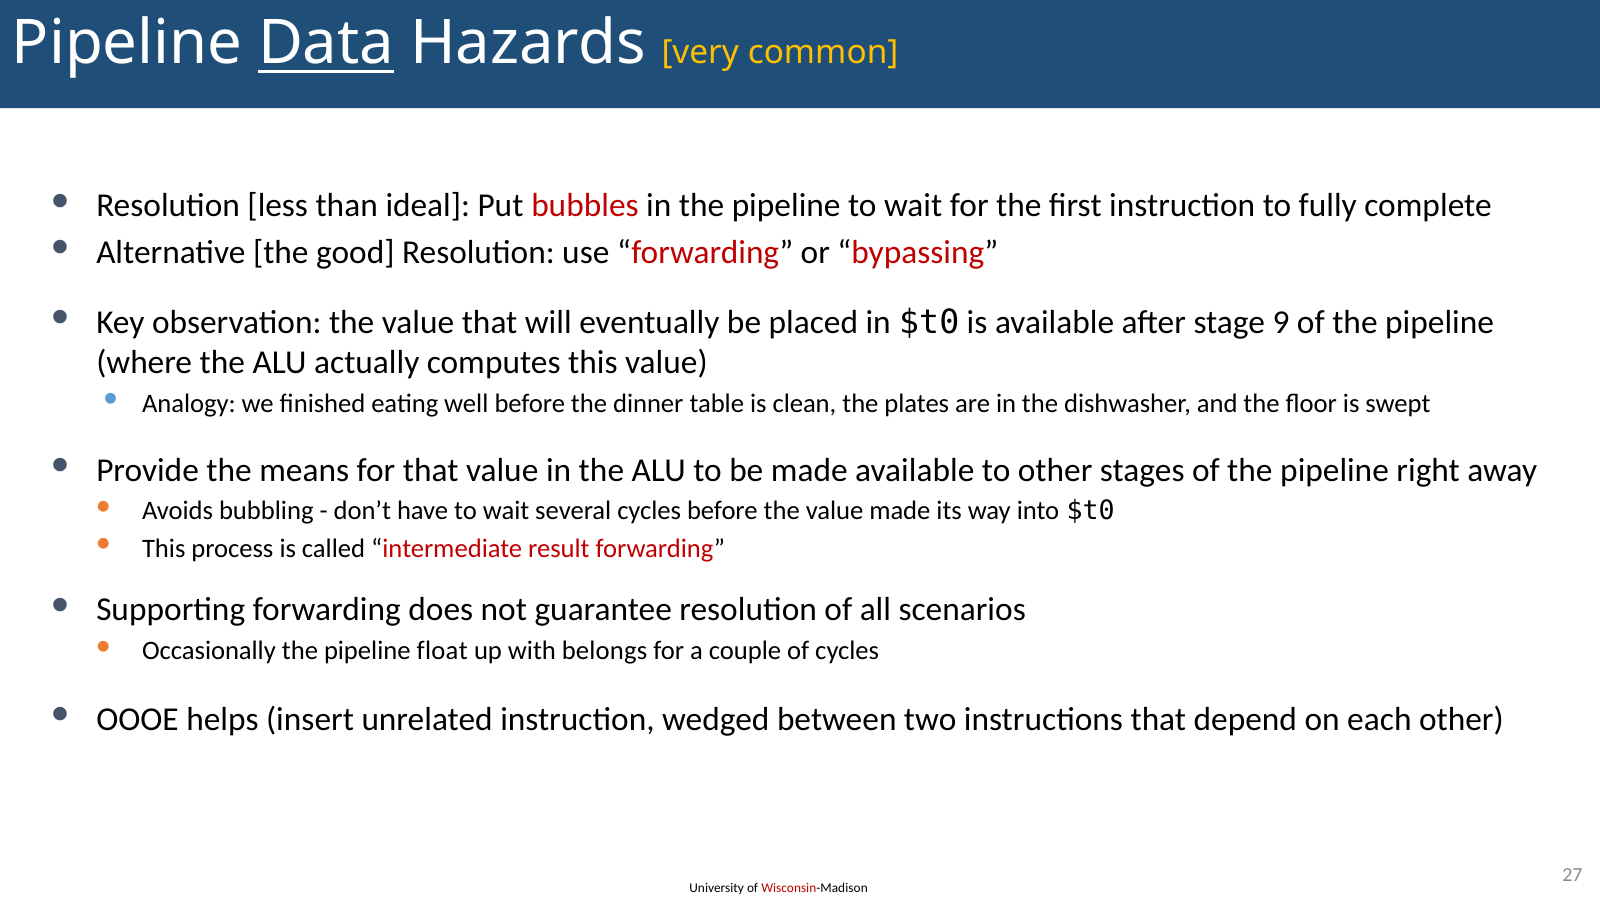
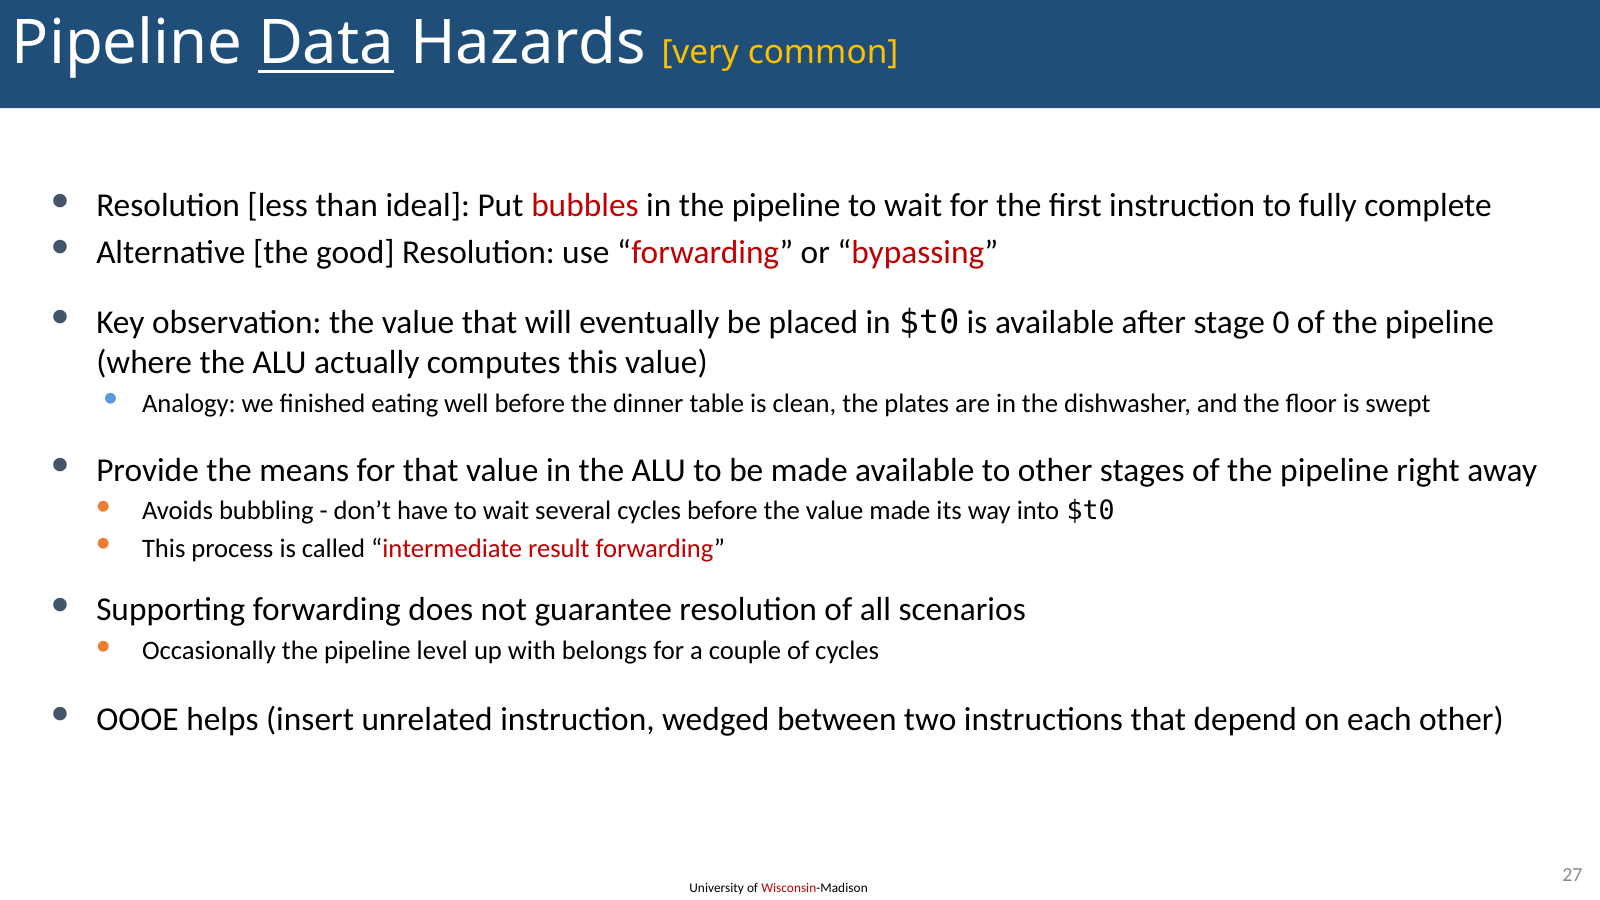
9: 9 -> 0 (1281, 323)
float: float -> level (442, 651)
